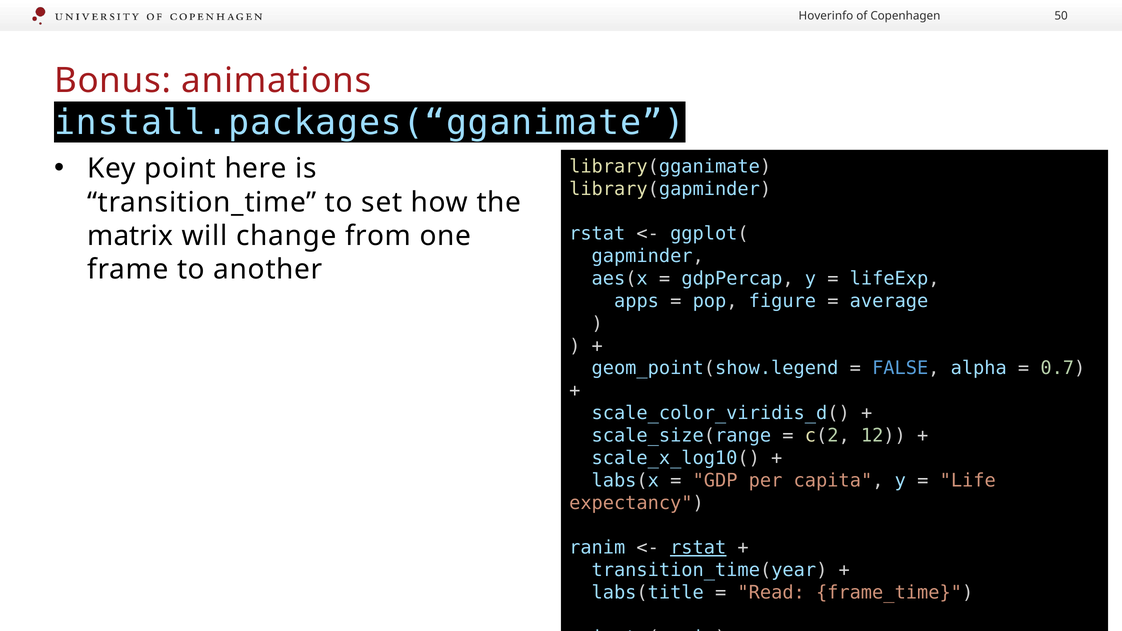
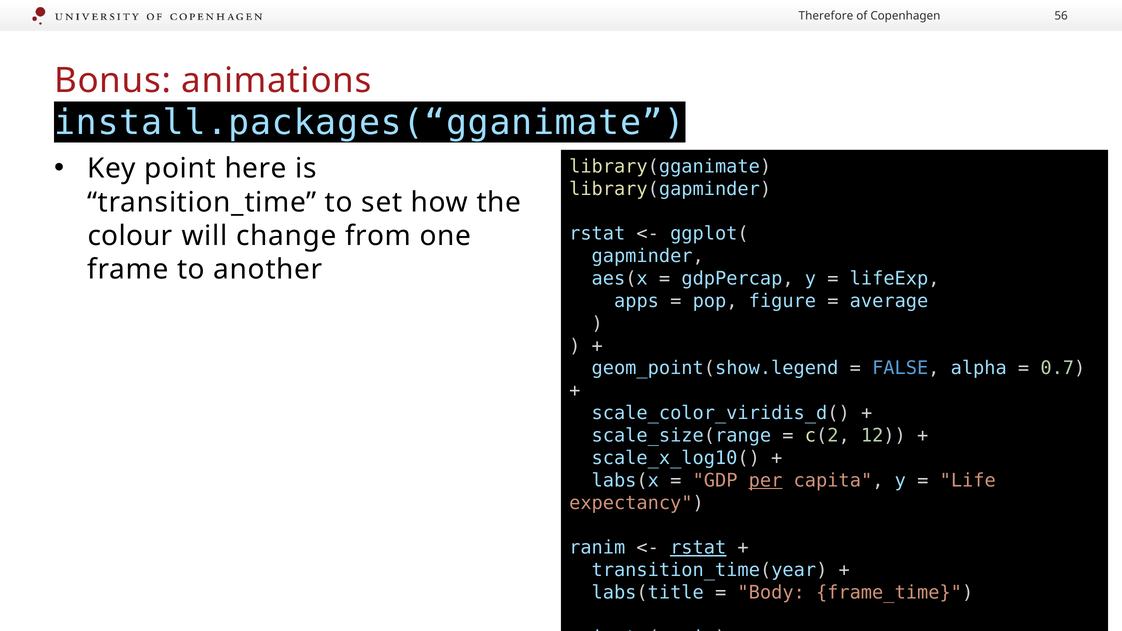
Hoverinfo: Hoverinfo -> Therefore (826, 16)
50: 50 -> 56 (1061, 16)
matrix: matrix -> colour (130, 236)
per underline: none -> present (766, 481)
Read: Read -> Body (771, 593)
